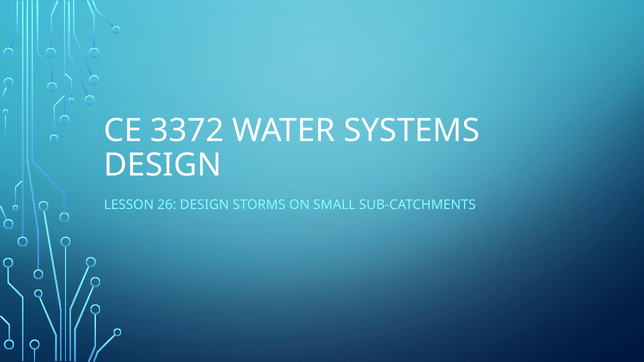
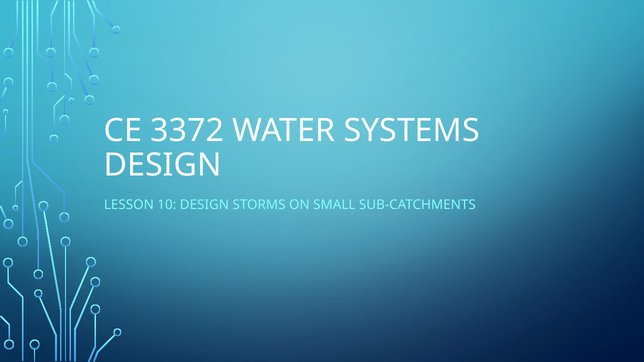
26: 26 -> 10 (167, 205)
